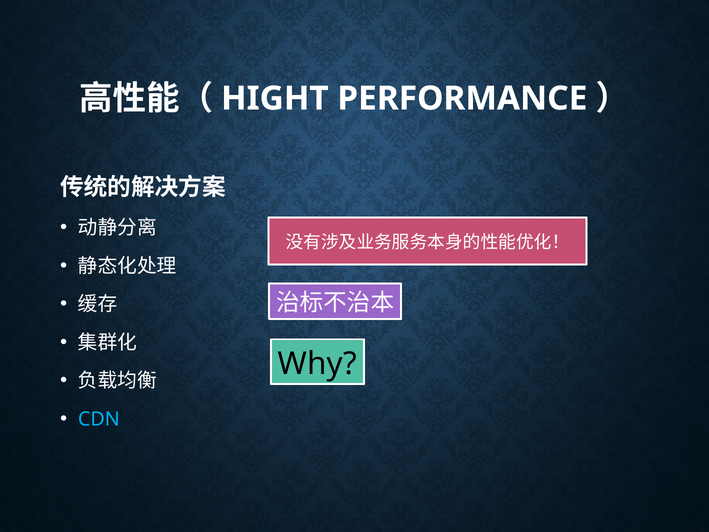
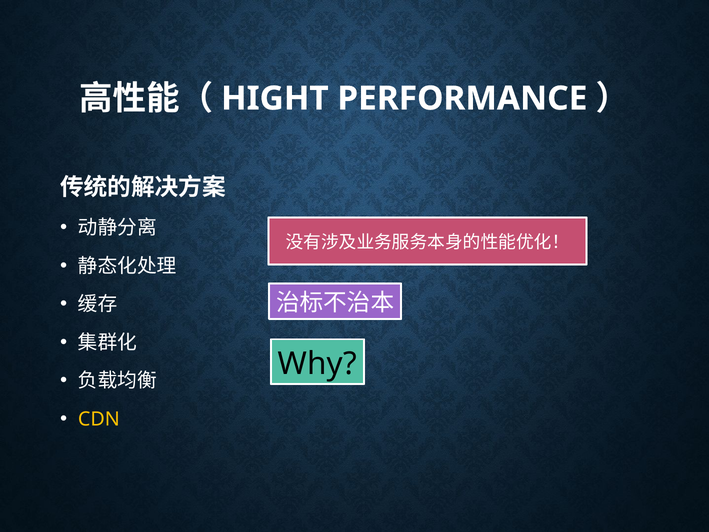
CDN colour: light blue -> yellow (99, 419)
